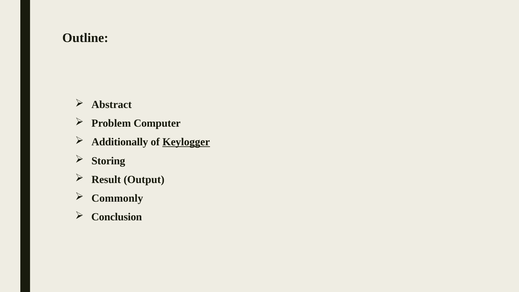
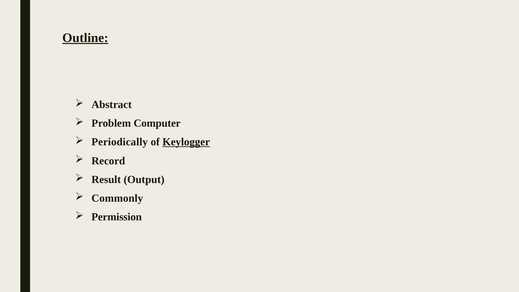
Outline underline: none -> present (85, 38)
Additionally: Additionally -> Periodically (120, 142)
Storing: Storing -> Record (108, 161)
Conclusion: Conclusion -> Permission (117, 217)
